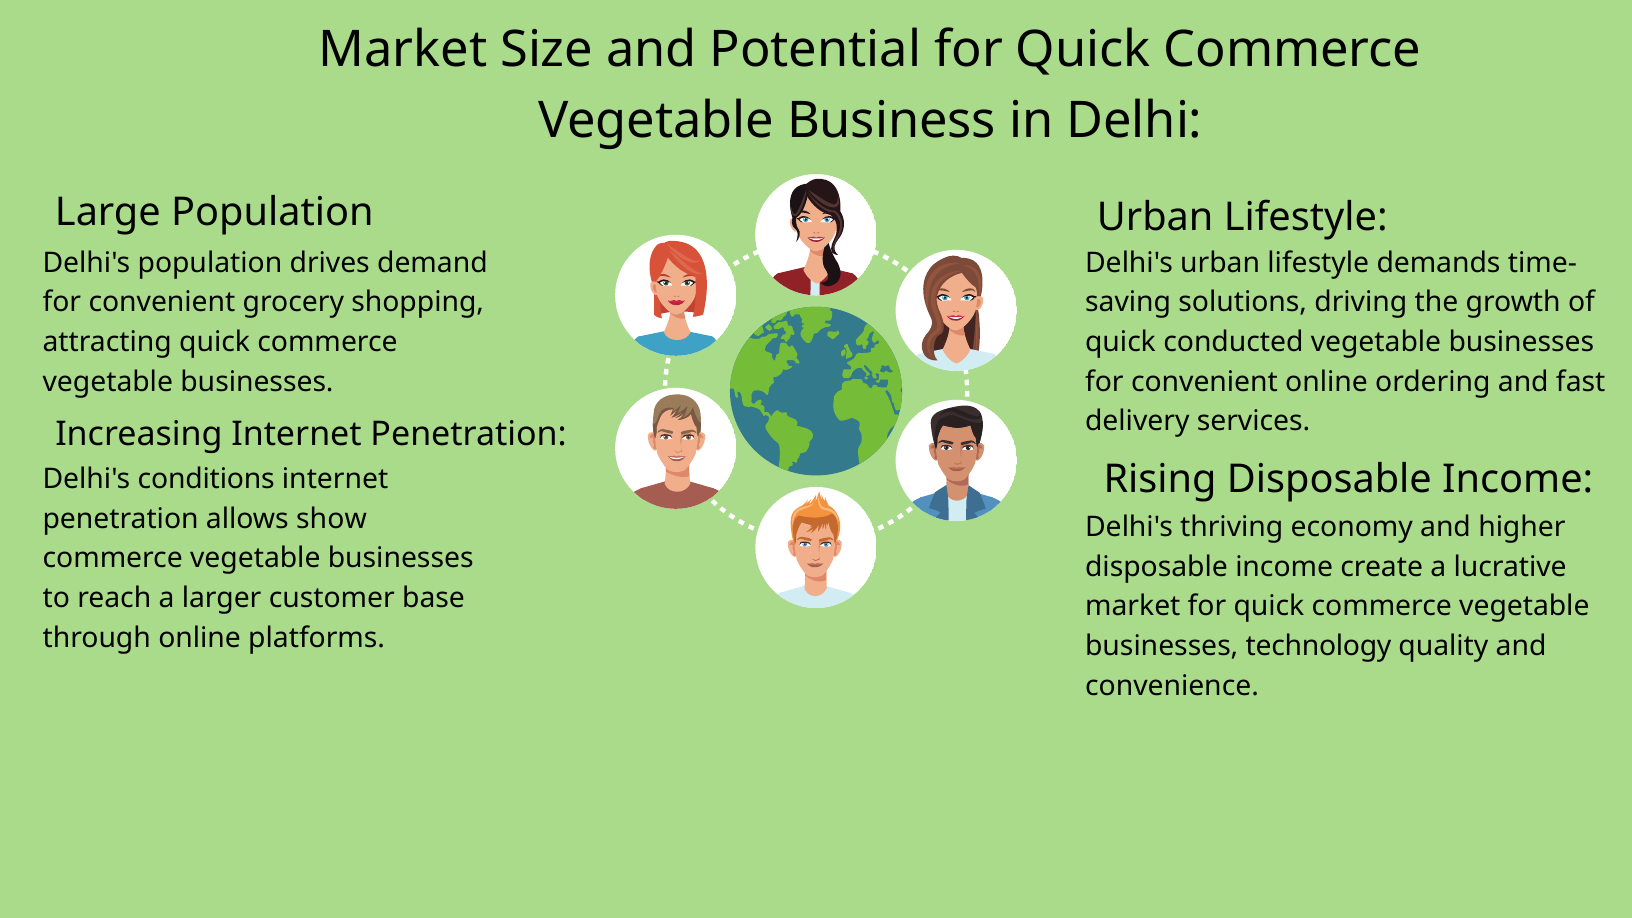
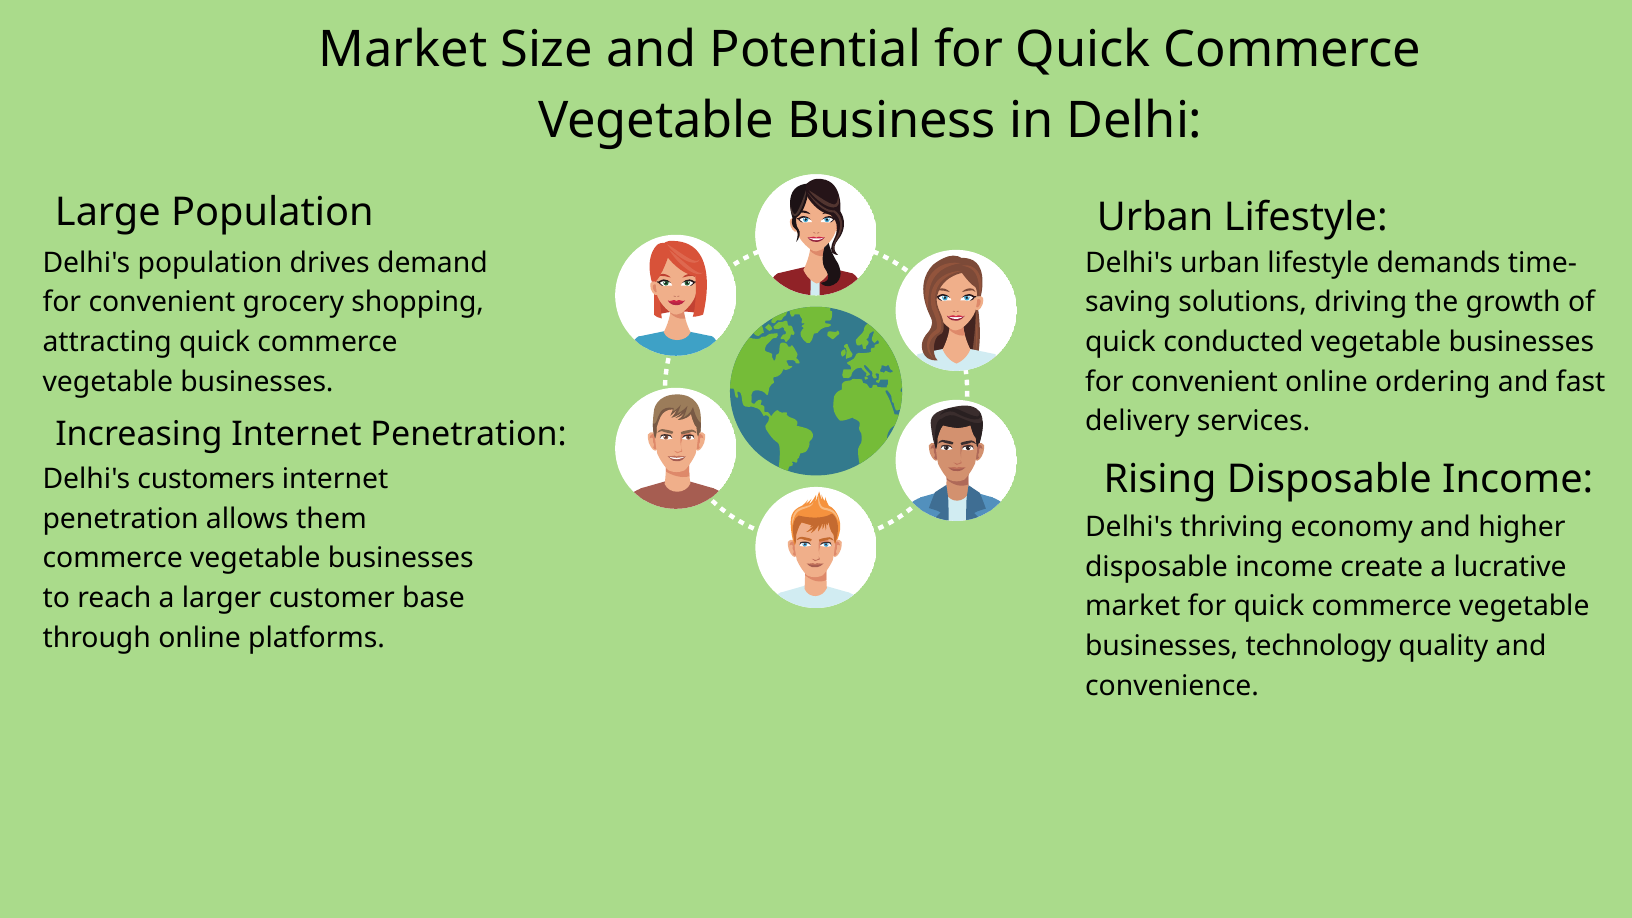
conditions: conditions -> customers (206, 479)
show: show -> them (331, 519)
